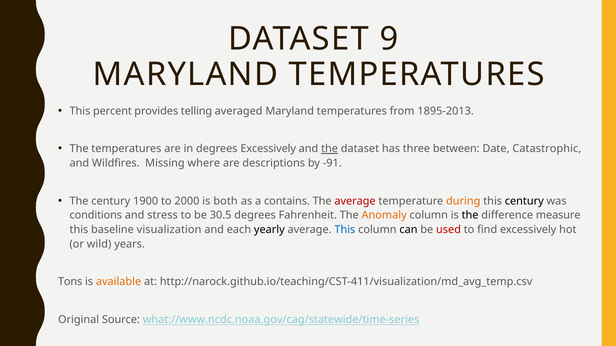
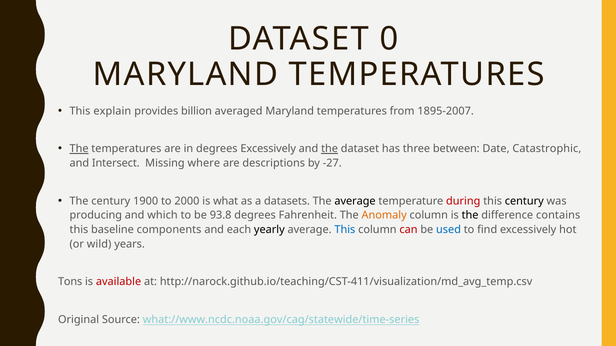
9: 9 -> 0 (389, 39)
percent: percent -> explain (112, 111)
telling: telling -> billion (197, 111)
1895-2013: 1895-2013 -> 1895-2007 (446, 111)
The underline: none -> present (79, 149)
Wildfires: Wildfires -> Intersect (116, 163)
-91: -91 -> -27 (332, 163)
both: both -> what (226, 201)
contains: contains -> datasets (287, 201)
average colour: red -> black (355, 201)
during colour: orange -> red (463, 201)
conditions: conditions -> producing (96, 216)
stress: stress -> which (162, 216)
30.5: 30.5 -> 93.8 (221, 216)
measure: measure -> contains (558, 216)
visualization: visualization -> components (169, 230)
can colour: black -> red (408, 230)
used colour: red -> blue (449, 230)
available colour: orange -> red (119, 282)
